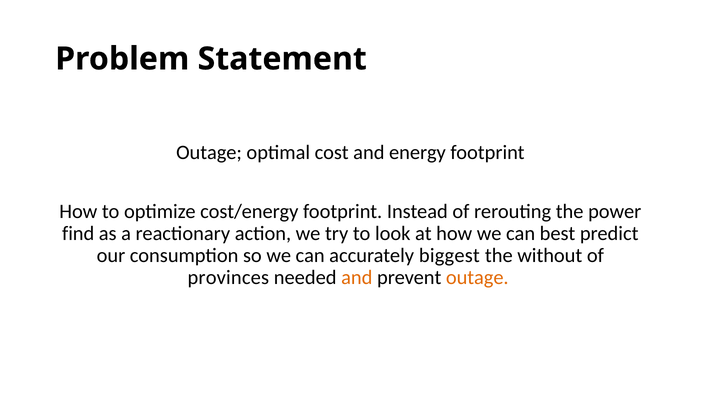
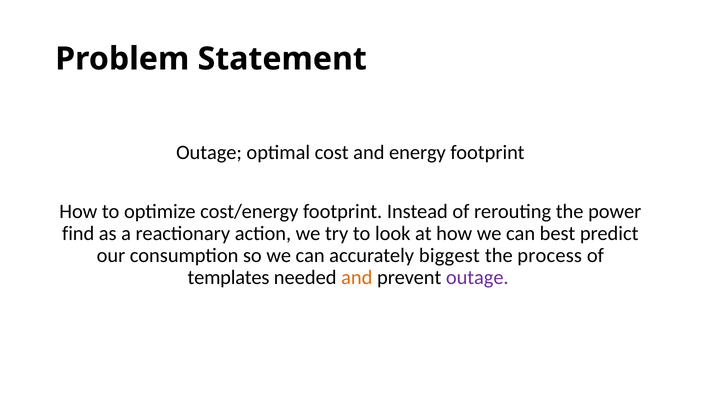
without: without -> process (550, 256)
provinces: provinces -> templates (228, 278)
outage colour: orange -> purple (477, 278)
